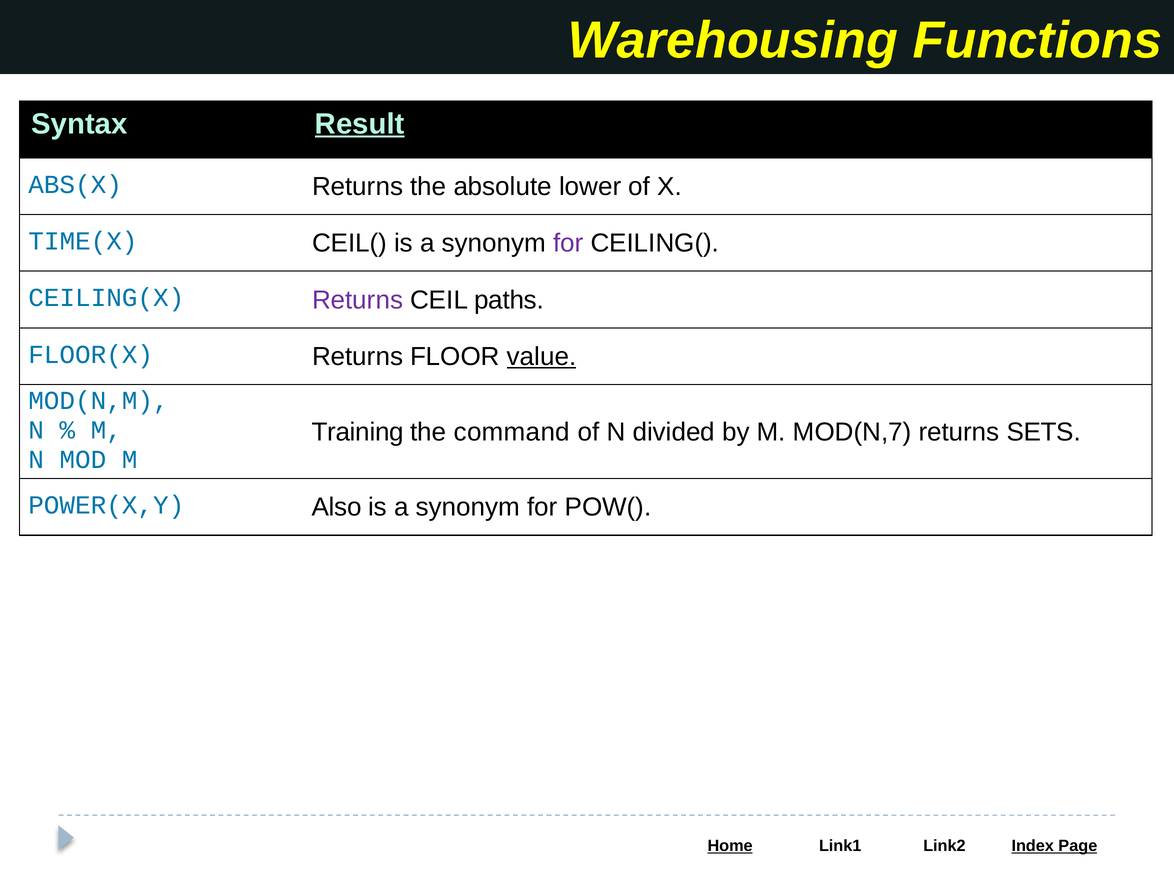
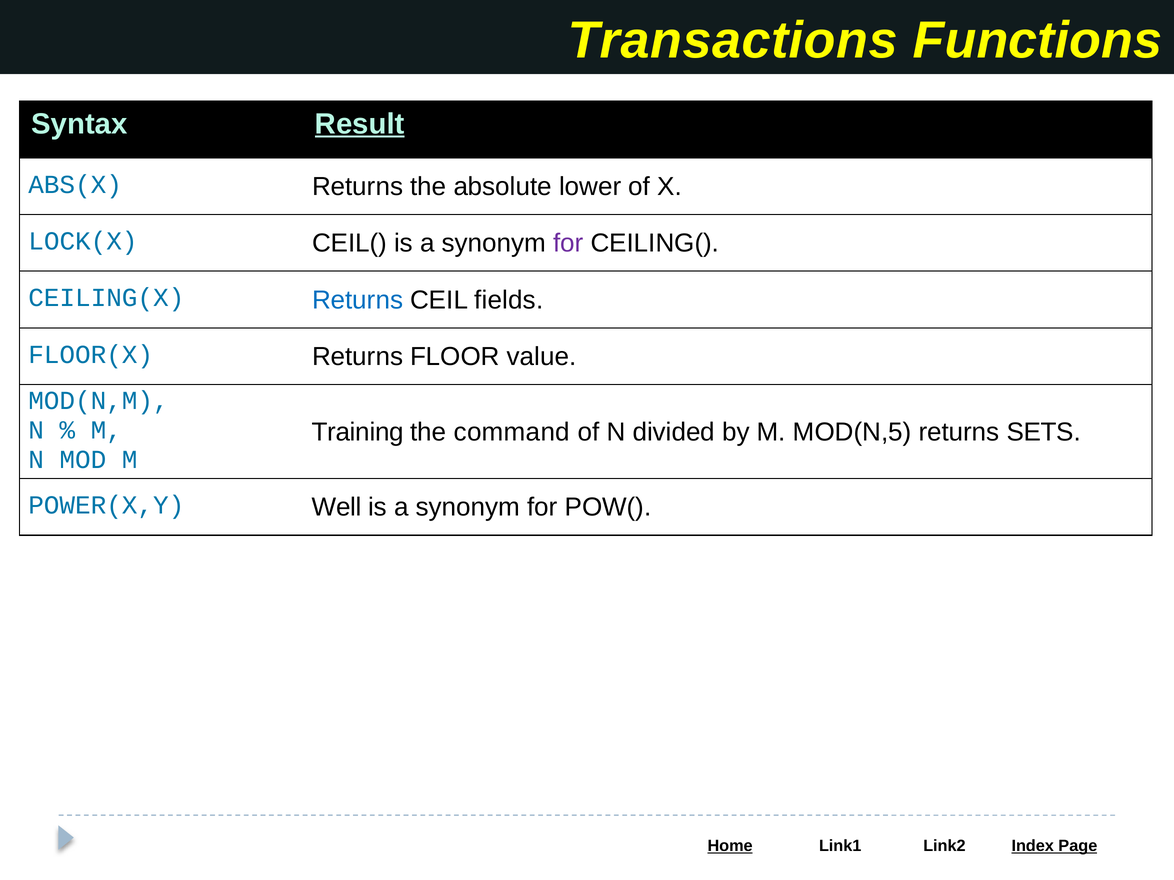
Warehousing: Warehousing -> Transactions (733, 41)
TIME(X: TIME(X -> LOCK(X (83, 241)
Returns colour: purple -> blue (358, 300)
paths: paths -> fields (509, 300)
value underline: present -> none (542, 357)
MOD(N,7: MOD(N,7 -> MOD(N,5 (852, 432)
Also: Also -> Well (337, 508)
